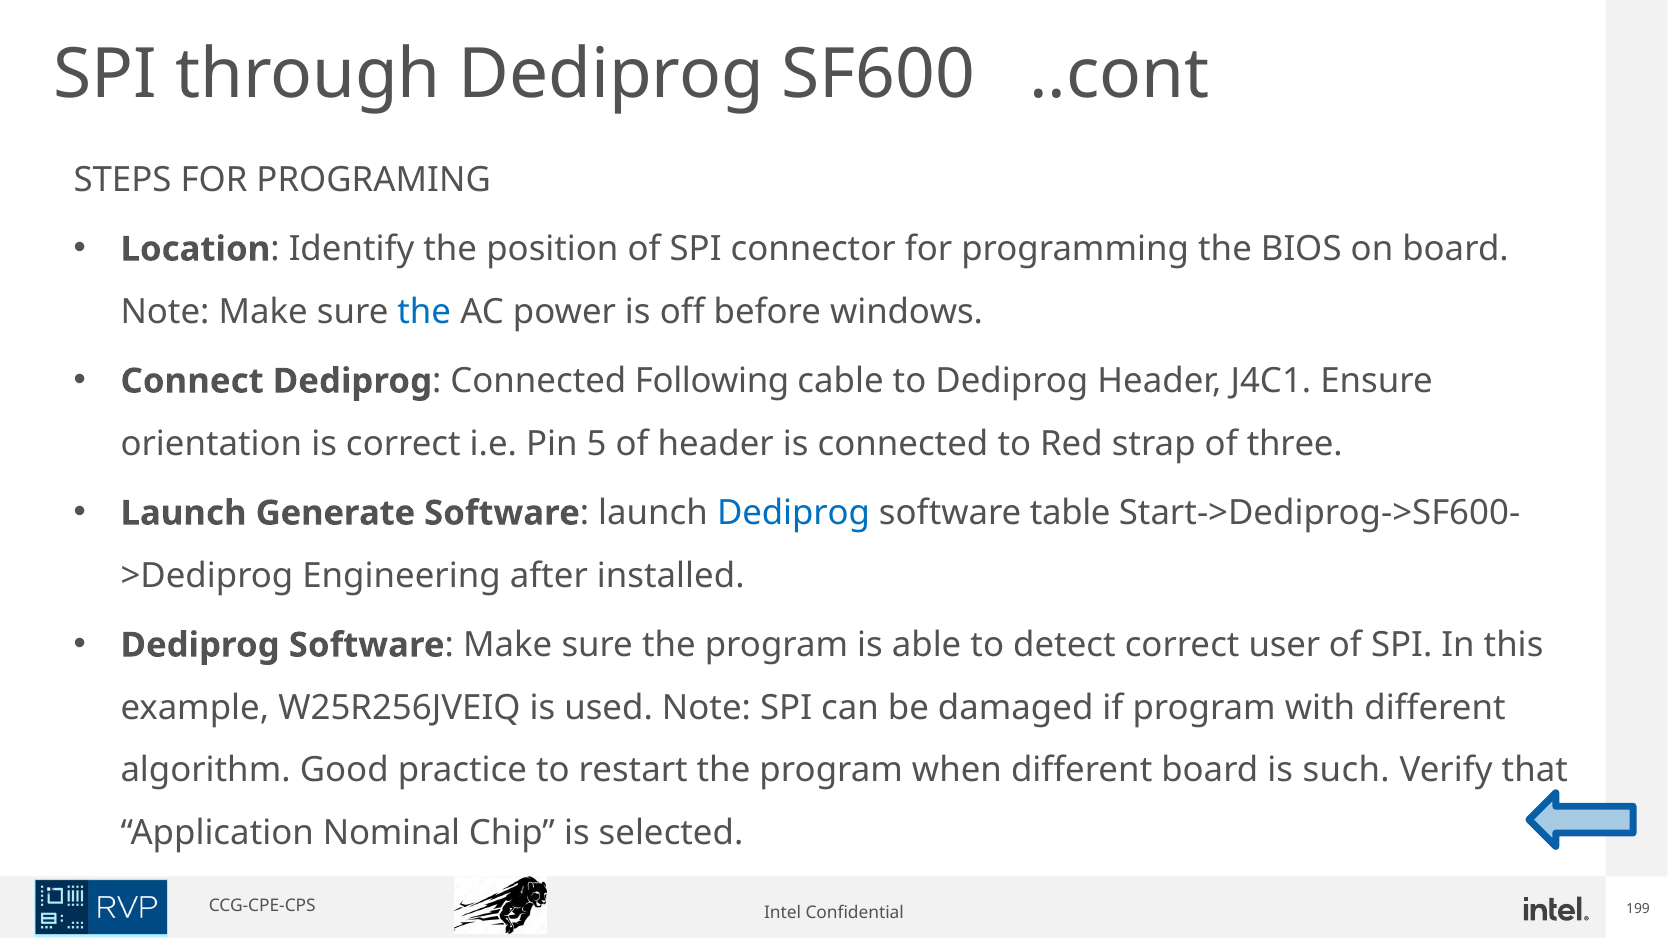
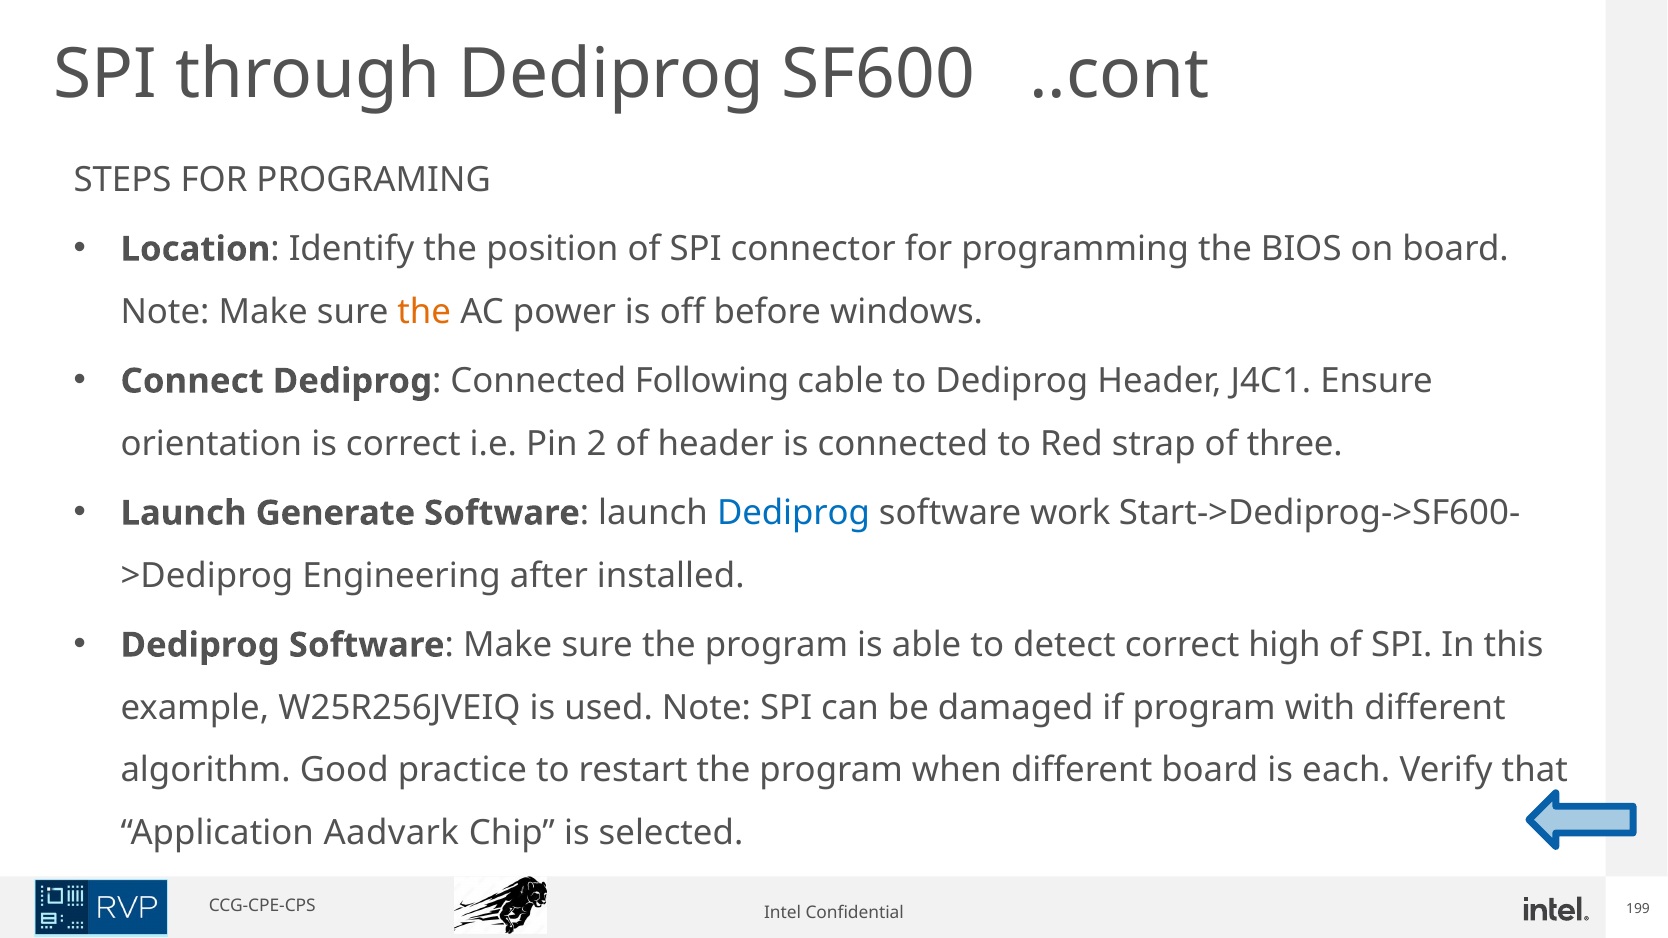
the colour: blue -> orange (424, 312)
5: 5 -> 2 (597, 444)
table: table -> work (1070, 513)
user: user -> high (1284, 645)
such: such -> each (1346, 770)
Nominal: Nominal -> Aadvark (391, 833)
